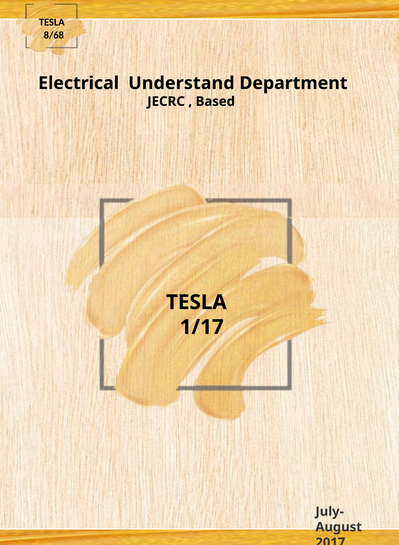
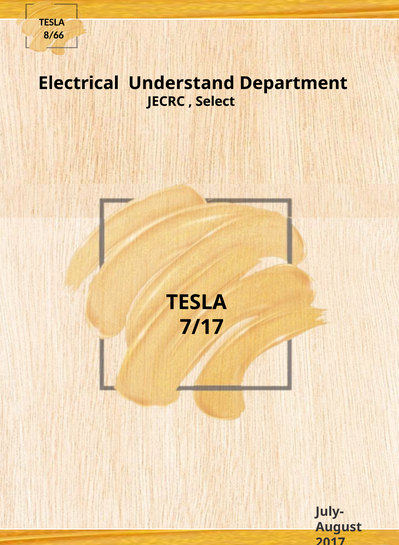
8/68: 8/68 -> 8/66 (54, 35)
Based: Based -> Select (215, 102)
1/17: 1/17 -> 7/17 (202, 327)
